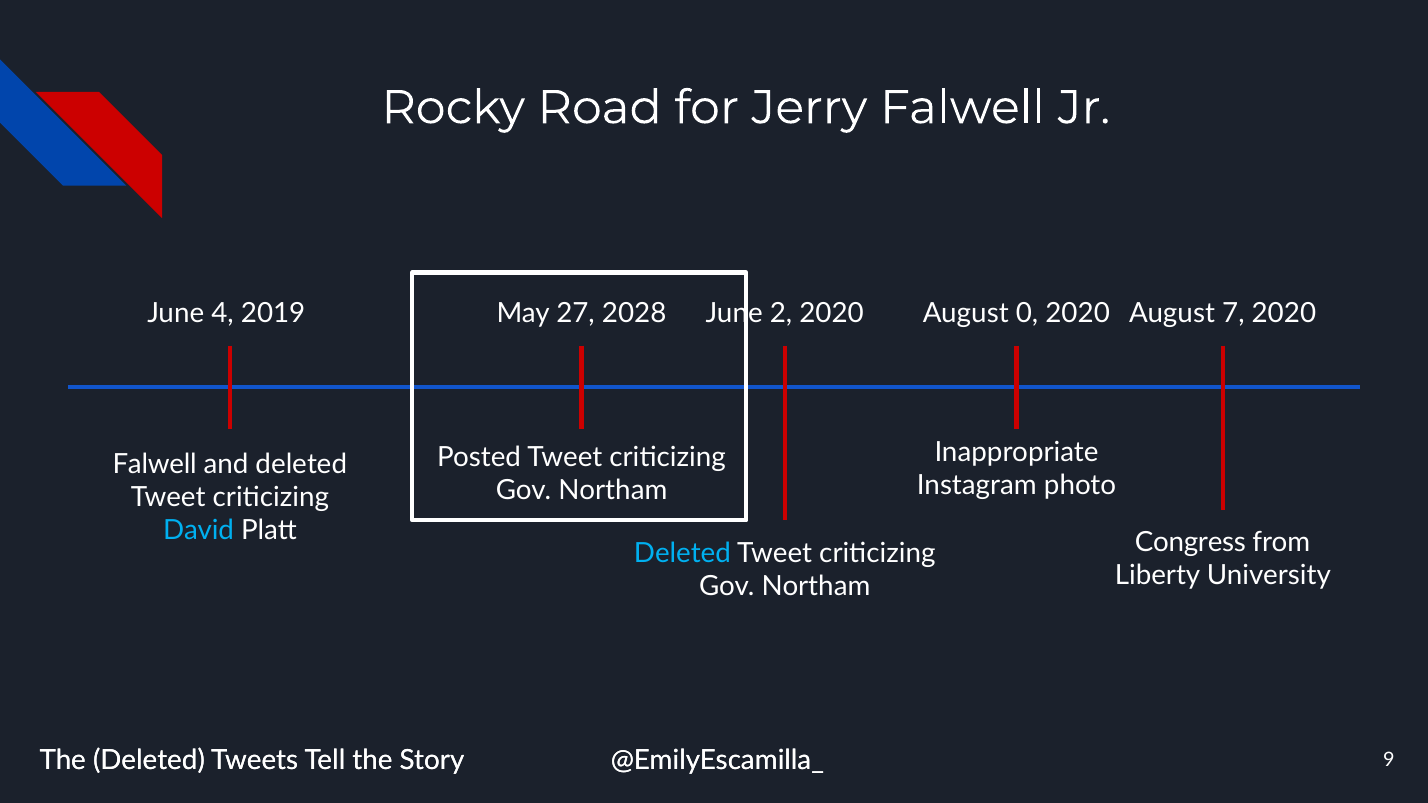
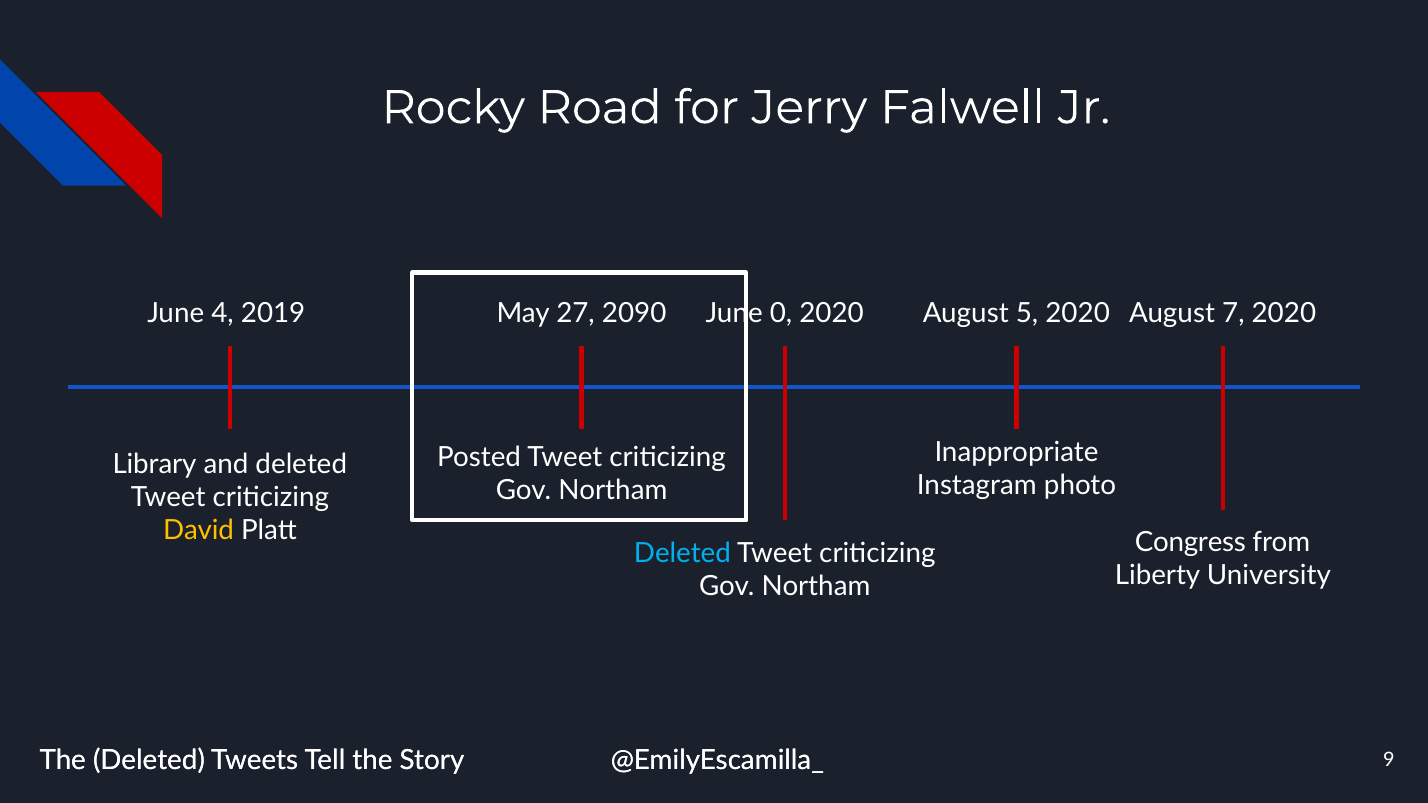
2028: 2028 -> 2090 (634, 314)
2: 2 -> 0 (781, 314)
0: 0 -> 5 (1027, 314)
Falwell: Falwell -> Library (155, 464)
David colour: light blue -> yellow (198, 531)
